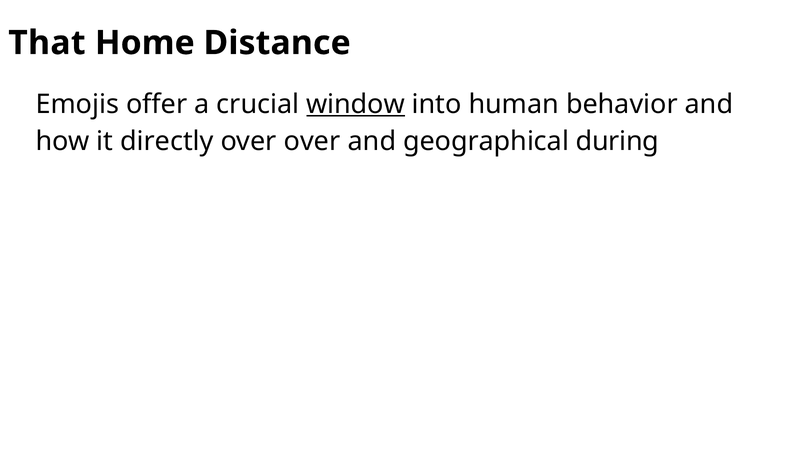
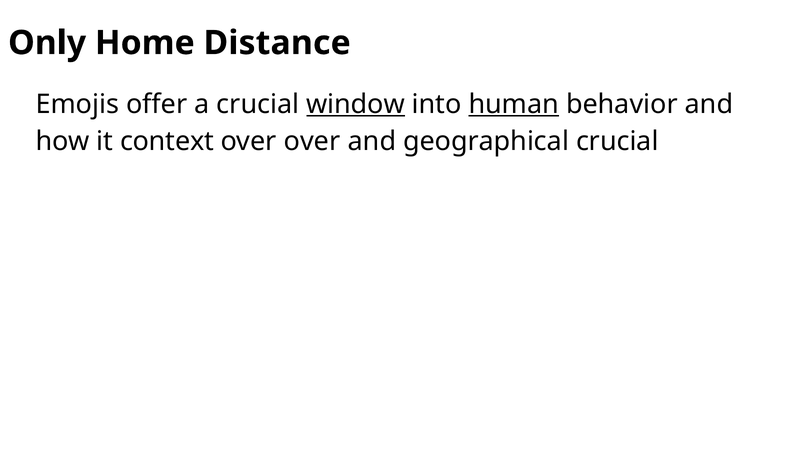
That: That -> Only (47, 43)
human underline: none -> present (514, 104)
directly: directly -> context (167, 141)
geographical during: during -> crucial (617, 141)
